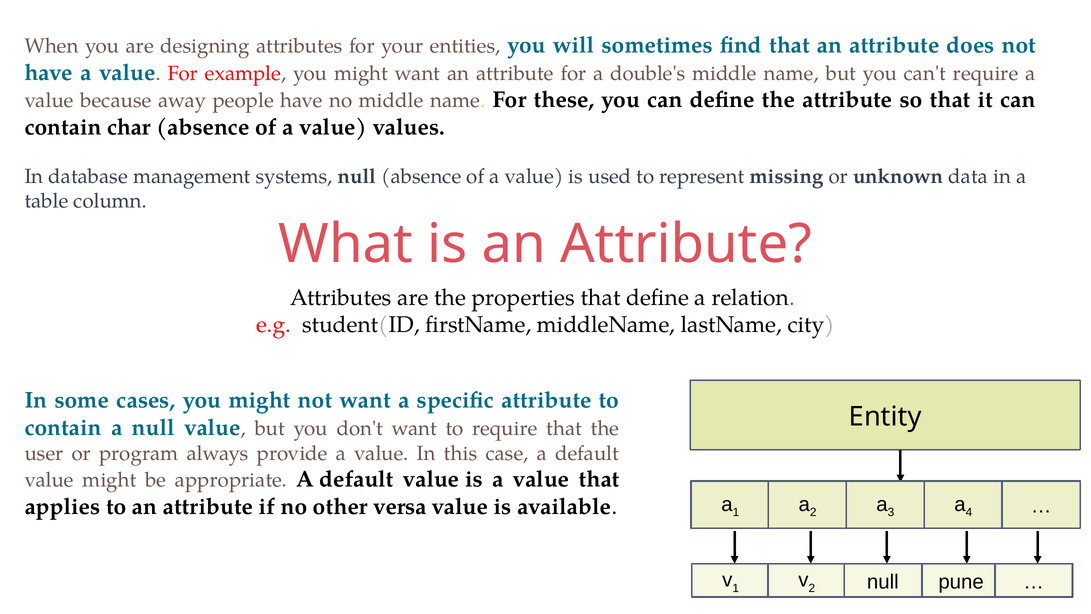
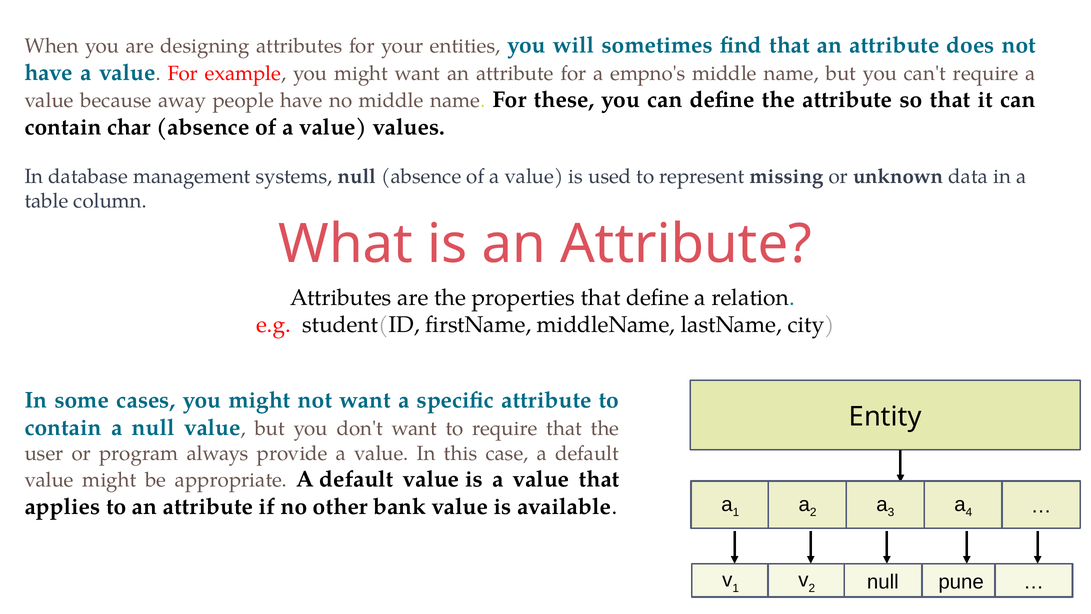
double's: double's -> empno's (648, 73)
versa: versa -> bank (400, 506)
